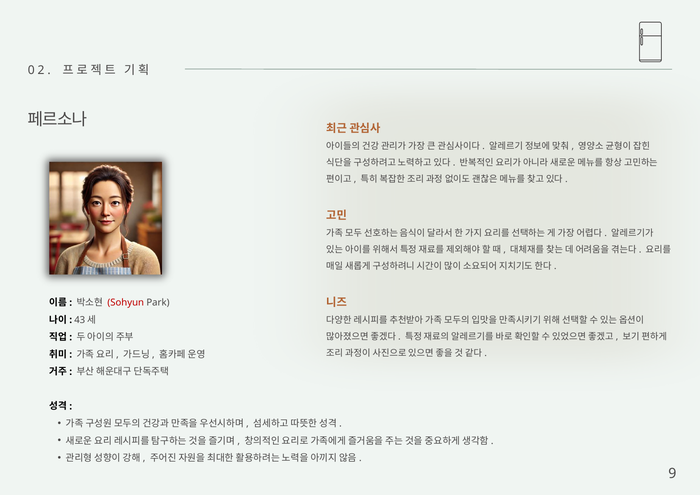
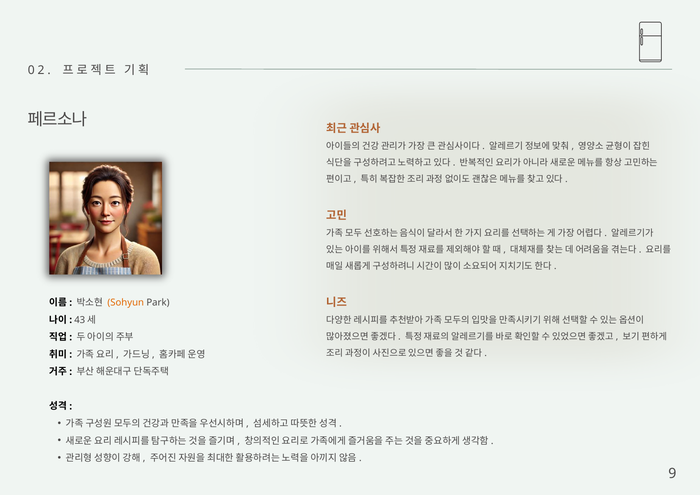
Sohyun colour: red -> orange (126, 302)
